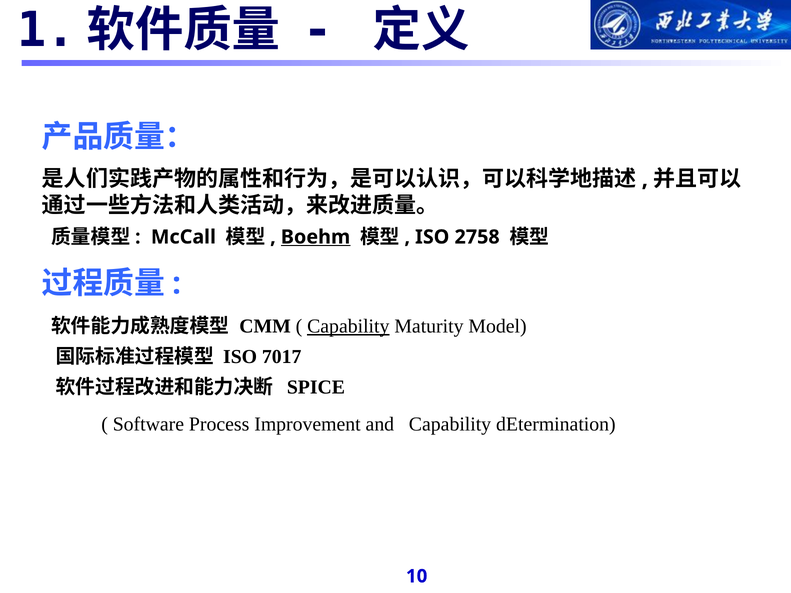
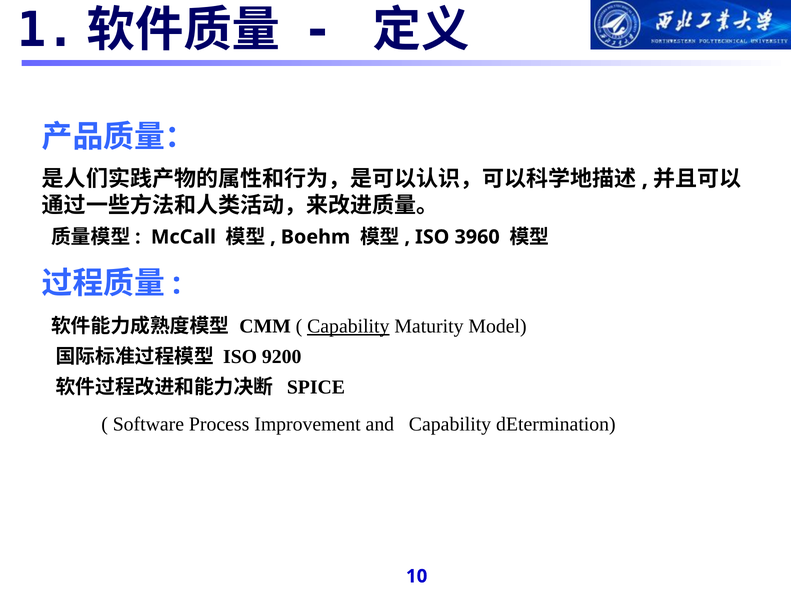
Boehm underline: present -> none (316, 237)
2758: 2758 -> 3960 (477, 237)
7017: 7017 -> 9200 (282, 357)
